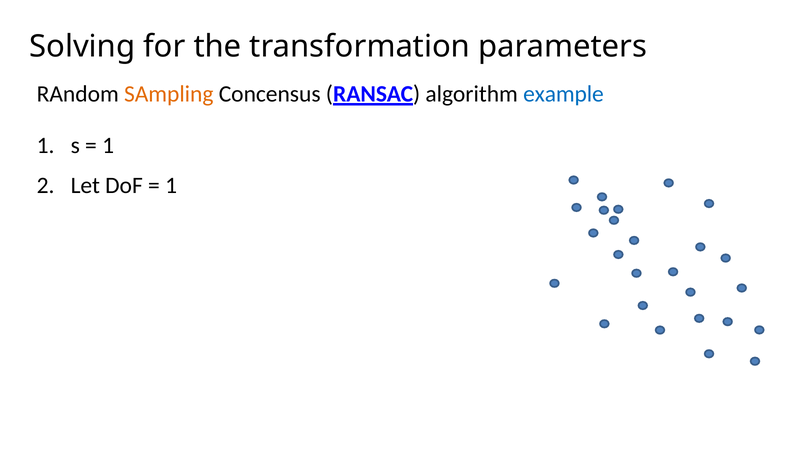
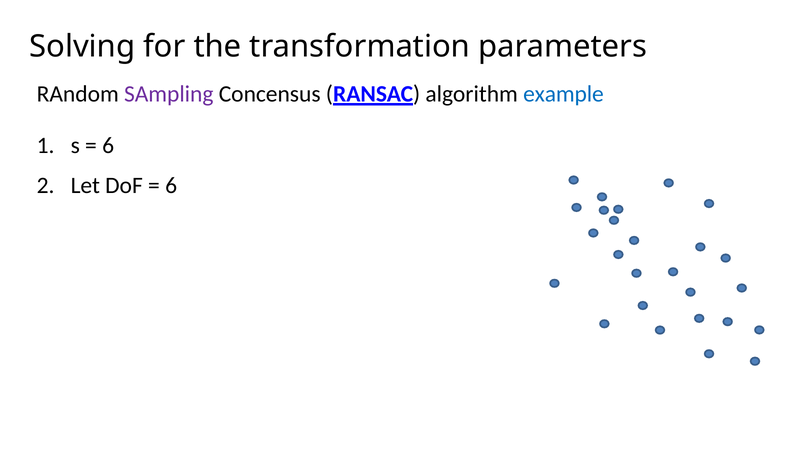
SAmpling colour: orange -> purple (169, 94)
1: 1 -> 6 (108, 146)
1: 1 -> 6 (171, 186)
